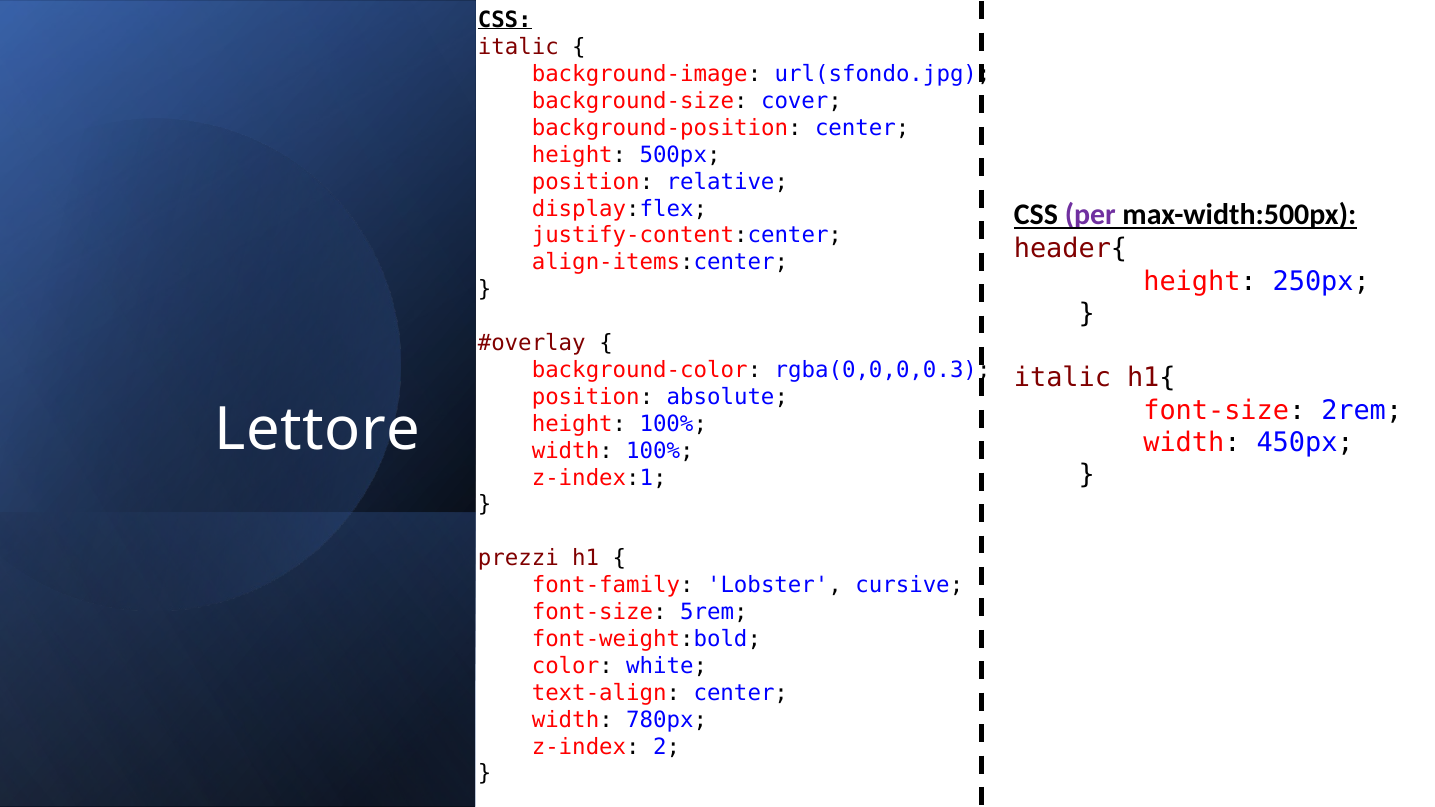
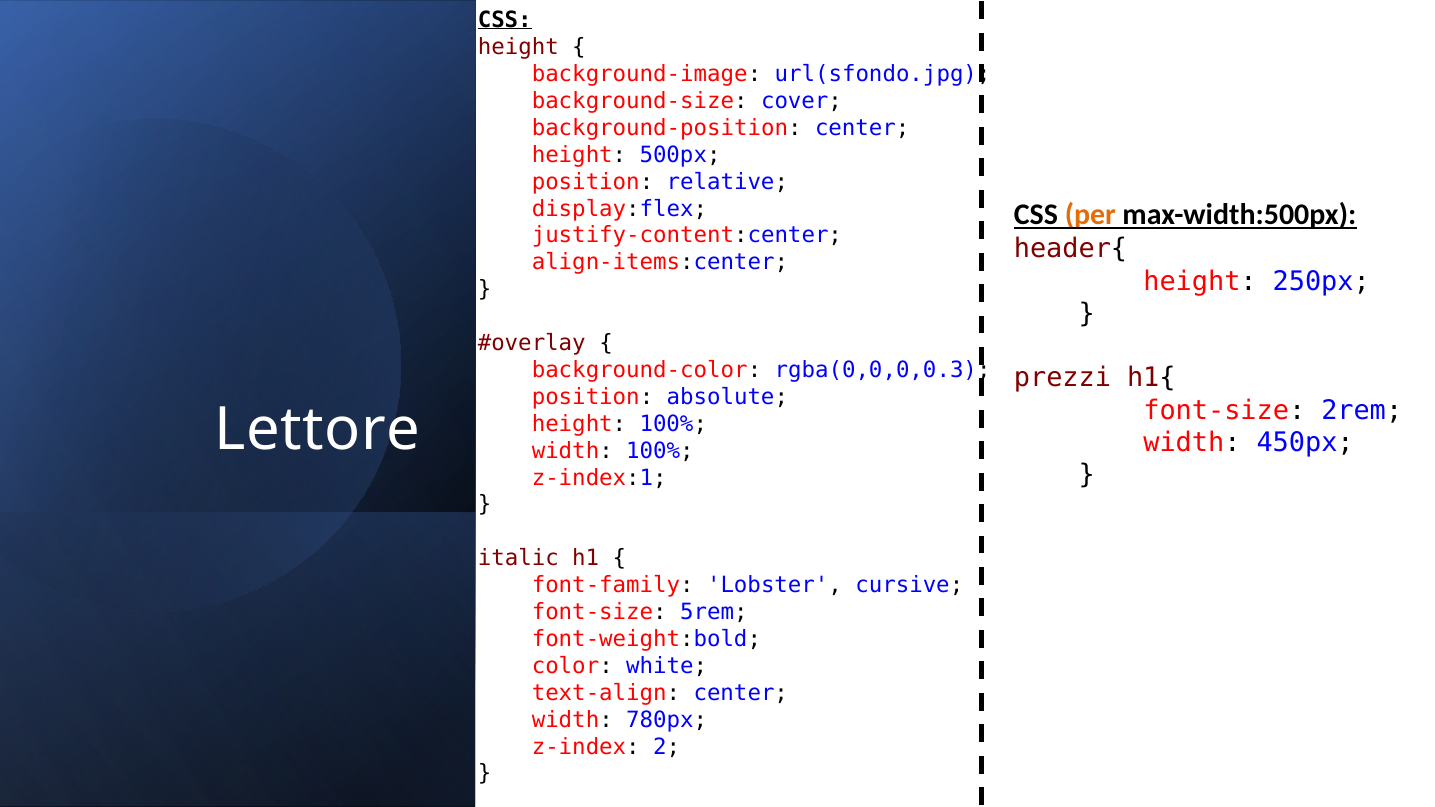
italic: italic -> height (518, 47)
per colour: purple -> orange (1090, 215)
italic: italic -> prezzi (1062, 378)
prezzi: prezzi -> italic (518, 558)
